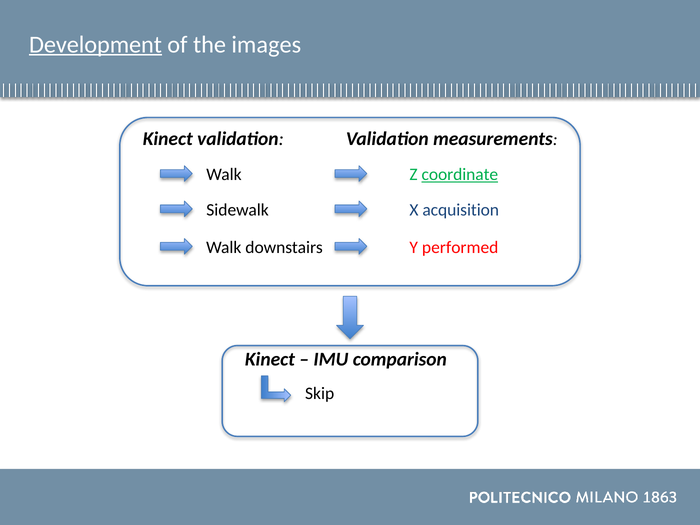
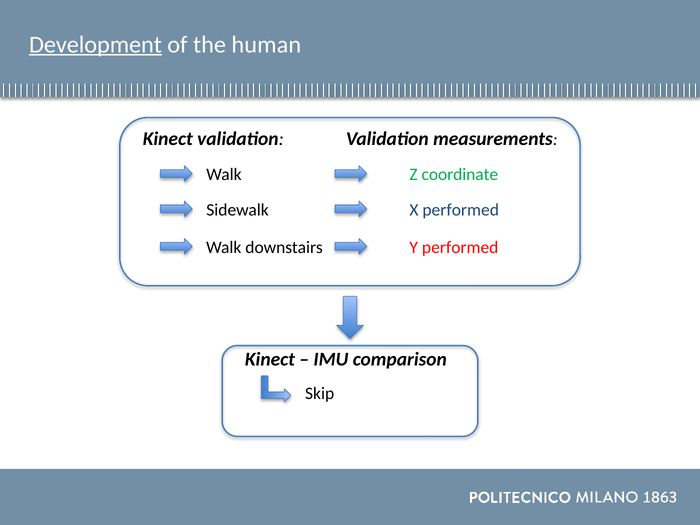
images: images -> human (266, 45)
coordinate underline: present -> none (460, 175)
X acquisition: acquisition -> performed (461, 210)
